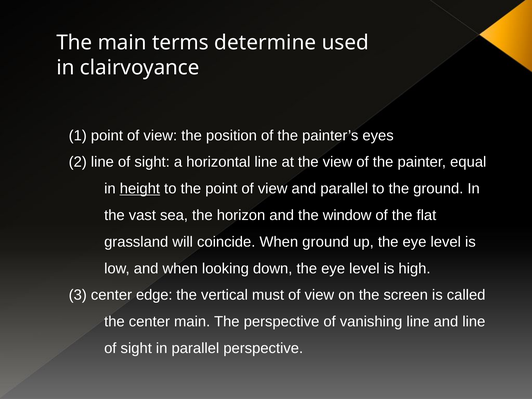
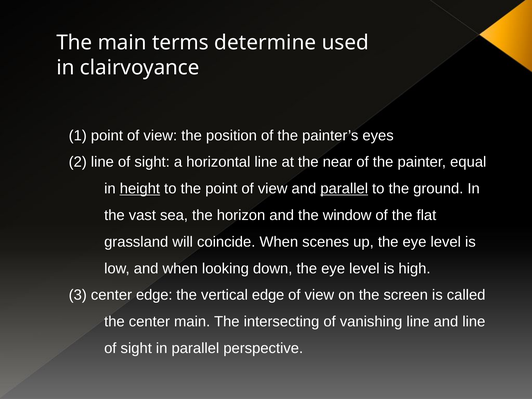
the view: view -> near (337, 162)
parallel underline: none -> present (344, 189)
When ground: ground -> scenes (326, 242)
vertical must: must -> edge (268, 295)
The perspective: perspective -> intersecting (282, 322)
